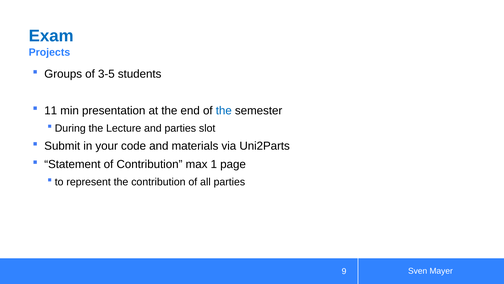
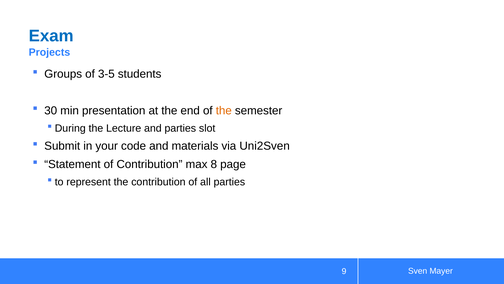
11: 11 -> 30 (51, 110)
the colour: blue -> orange (224, 110)
Uni2Parts: Uni2Parts -> Uni2Sven (265, 146)
1: 1 -> 8 (214, 164)
